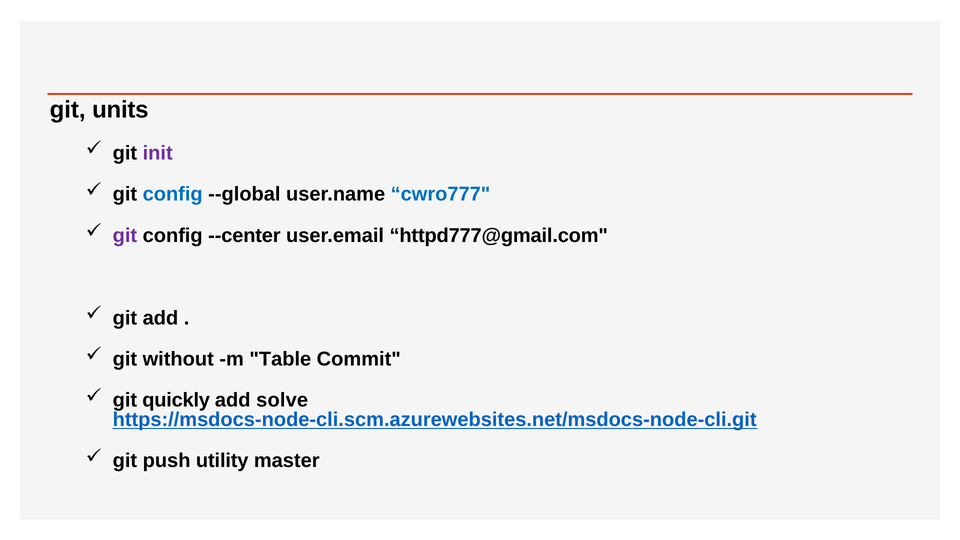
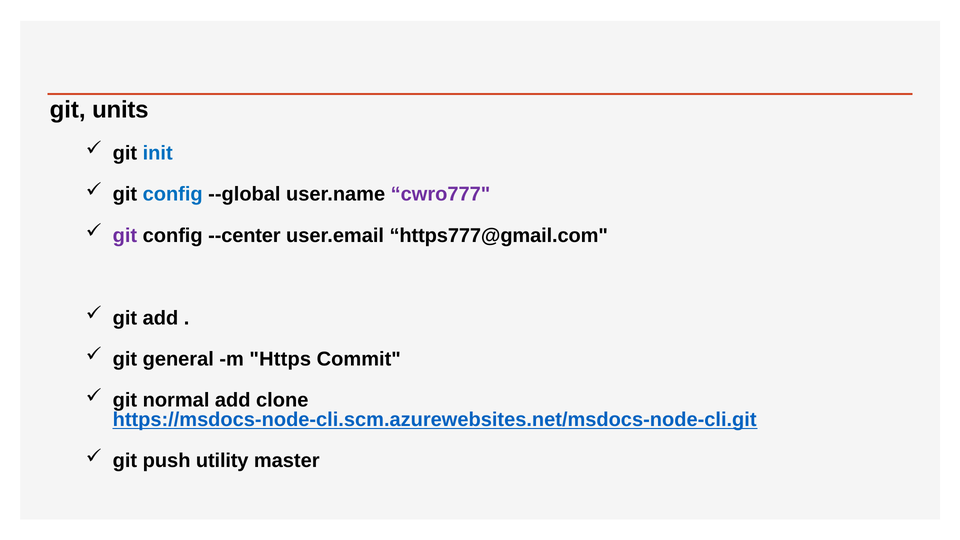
init colour: purple -> blue (158, 153)
cwro777 colour: blue -> purple (440, 194)
httpd777@gmail.com: httpd777@gmail.com -> https777@gmail.com (499, 236)
without: without -> general (178, 359)
Table: Table -> Https (280, 359)
quickly: quickly -> normal (176, 400)
solve: solve -> clone (282, 400)
